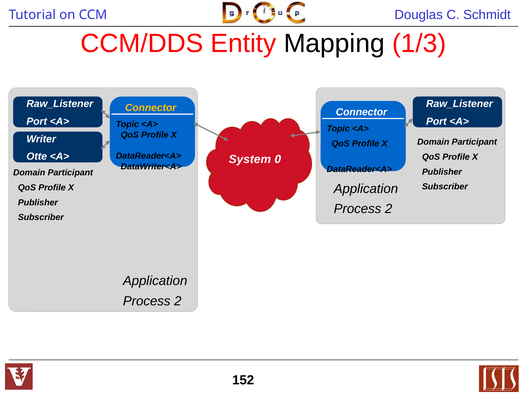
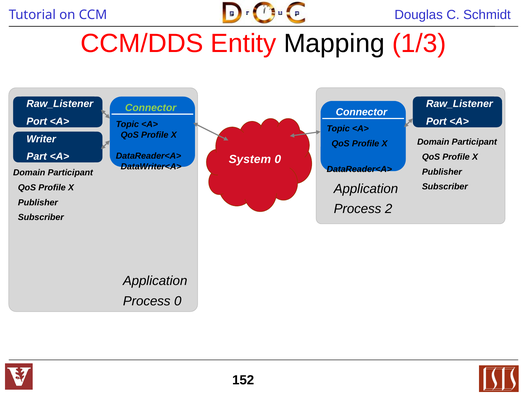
Connector colour: yellow -> light green (151, 108)
Otte: Otte -> Part (37, 157)
2: 2 -> 0 (178, 301)
